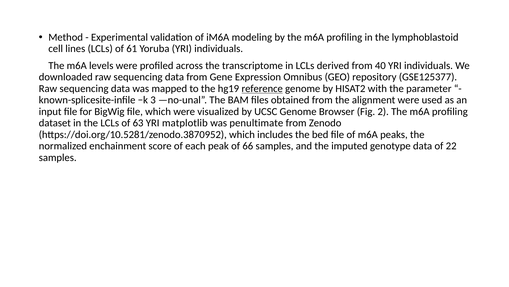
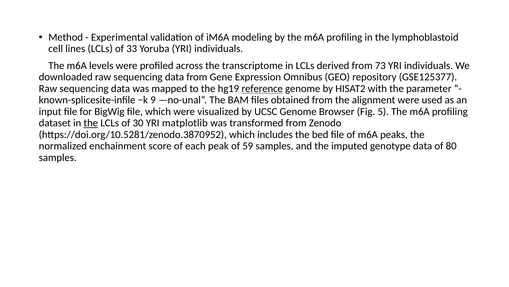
61: 61 -> 33 (132, 49)
40: 40 -> 73 (380, 65)
3: 3 -> 9 (153, 100)
2: 2 -> 5 (383, 111)
the underline: none -> present (91, 123)
63: 63 -> 30 (138, 123)
penultimate: penultimate -> transformed (256, 123)
66: 66 -> 59 (248, 146)
22: 22 -> 80 (451, 146)
